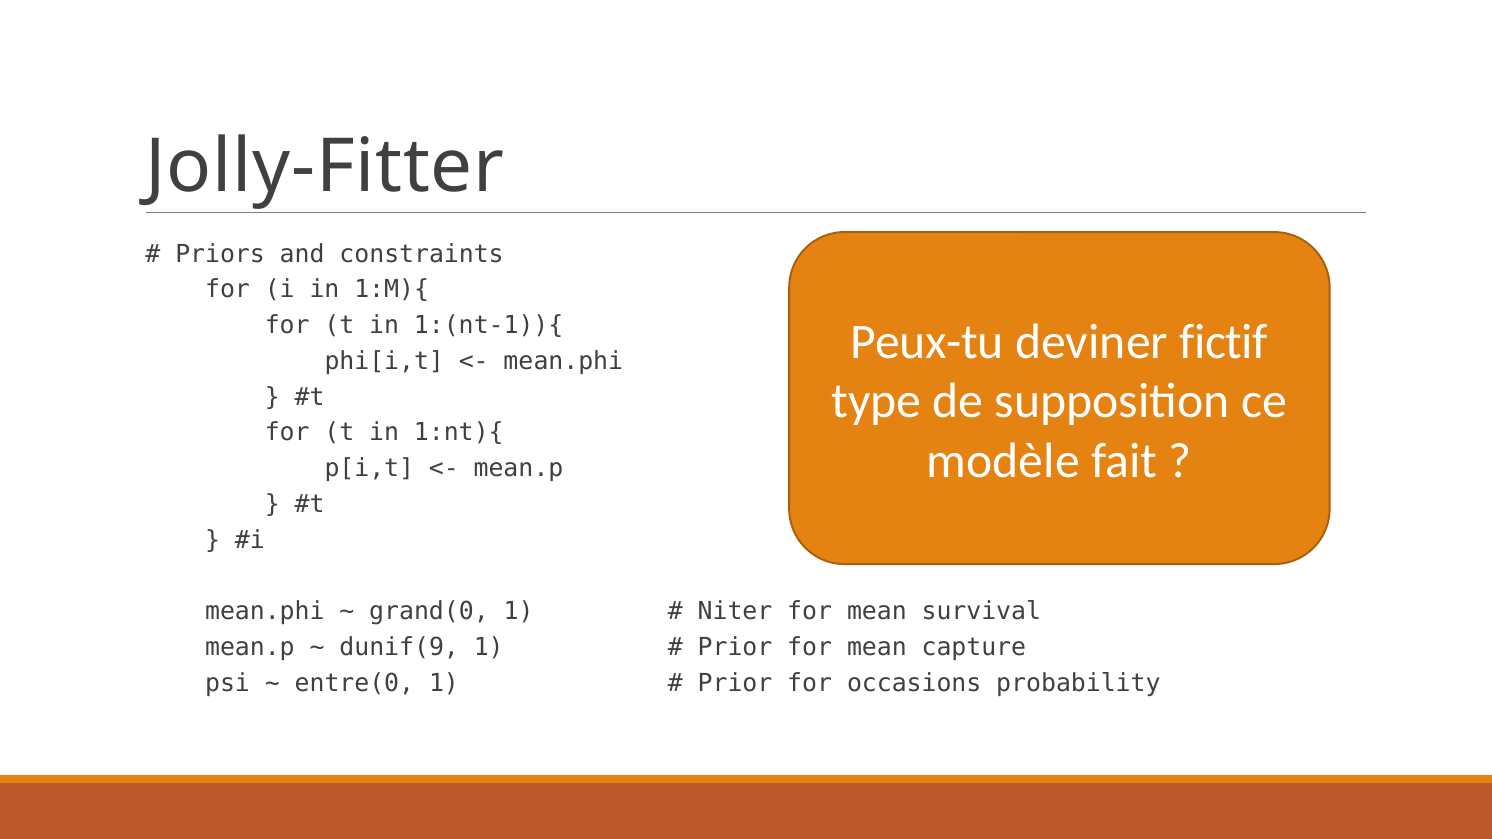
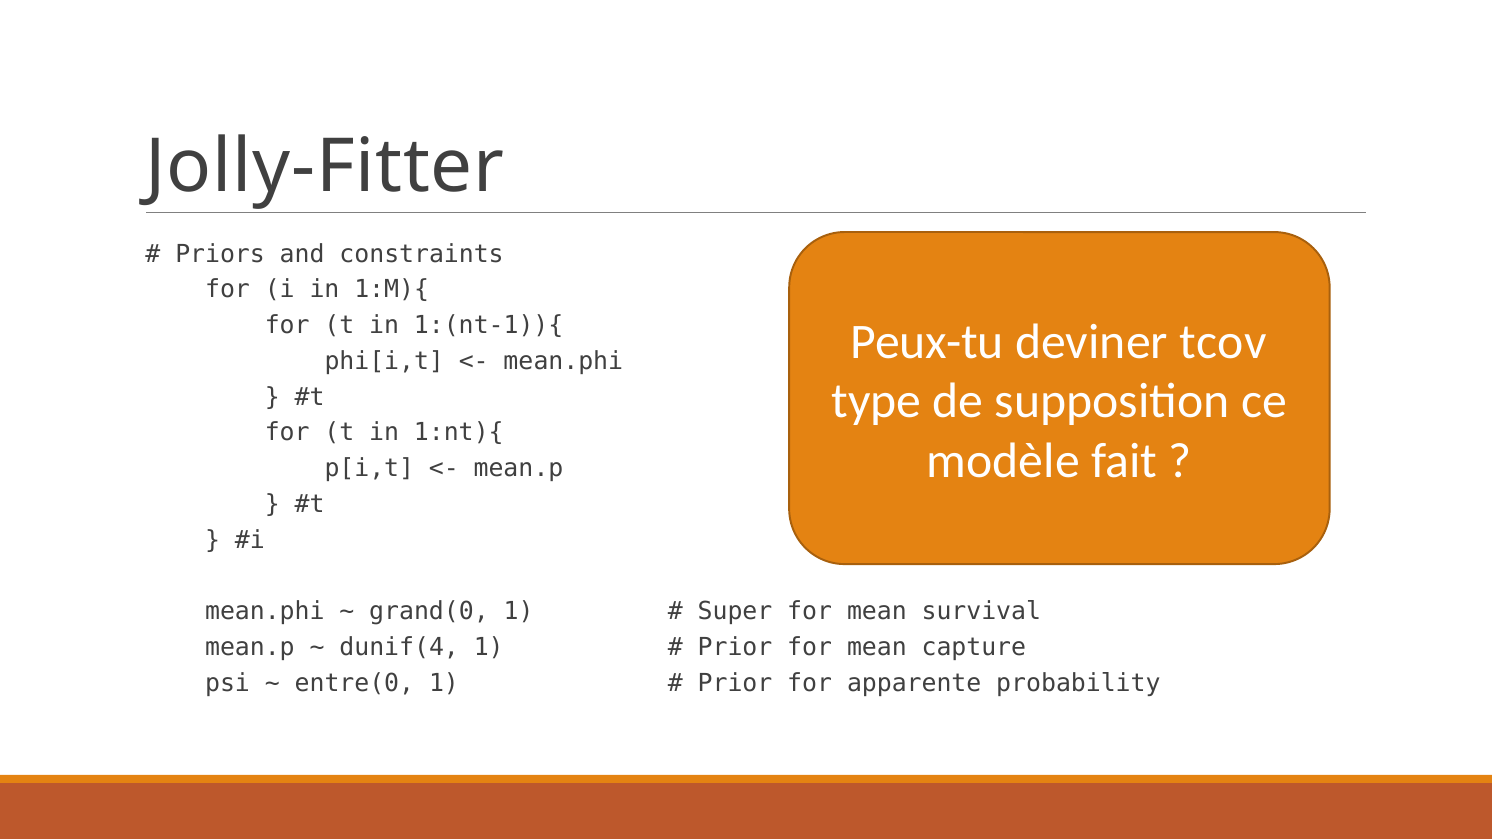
fictif: fictif -> tcov (1223, 342)
Niter: Niter -> Super (735, 612)
dunif(9: dunif(9 -> dunif(4 (399, 648)
occasions: occasions -> apparente (914, 683)
